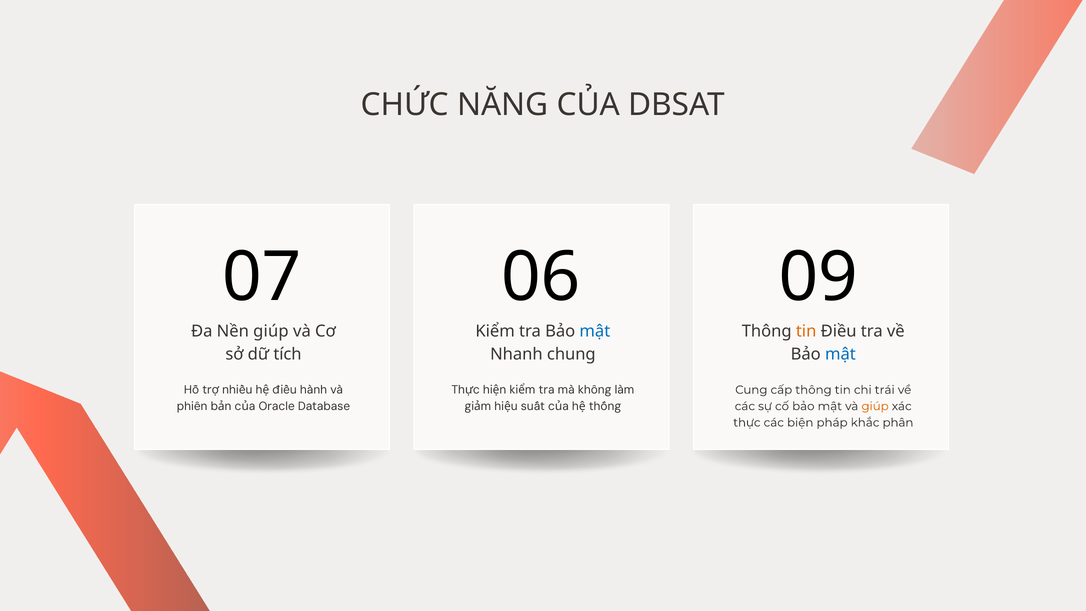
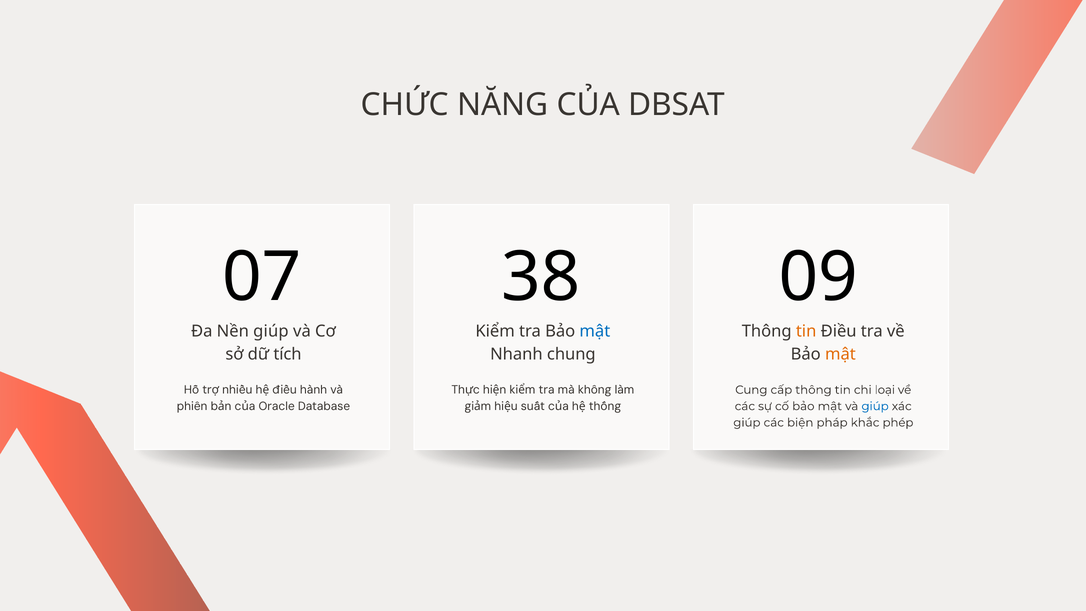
06: 06 -> 38 (541, 277)
mật colour: blue -> orange (840, 354)
trái: trái -> loại (885, 390)
giúp colour: orange -> blue (875, 406)
thực: thực -> giúp (747, 423)
phân: phân -> phép (898, 423)
